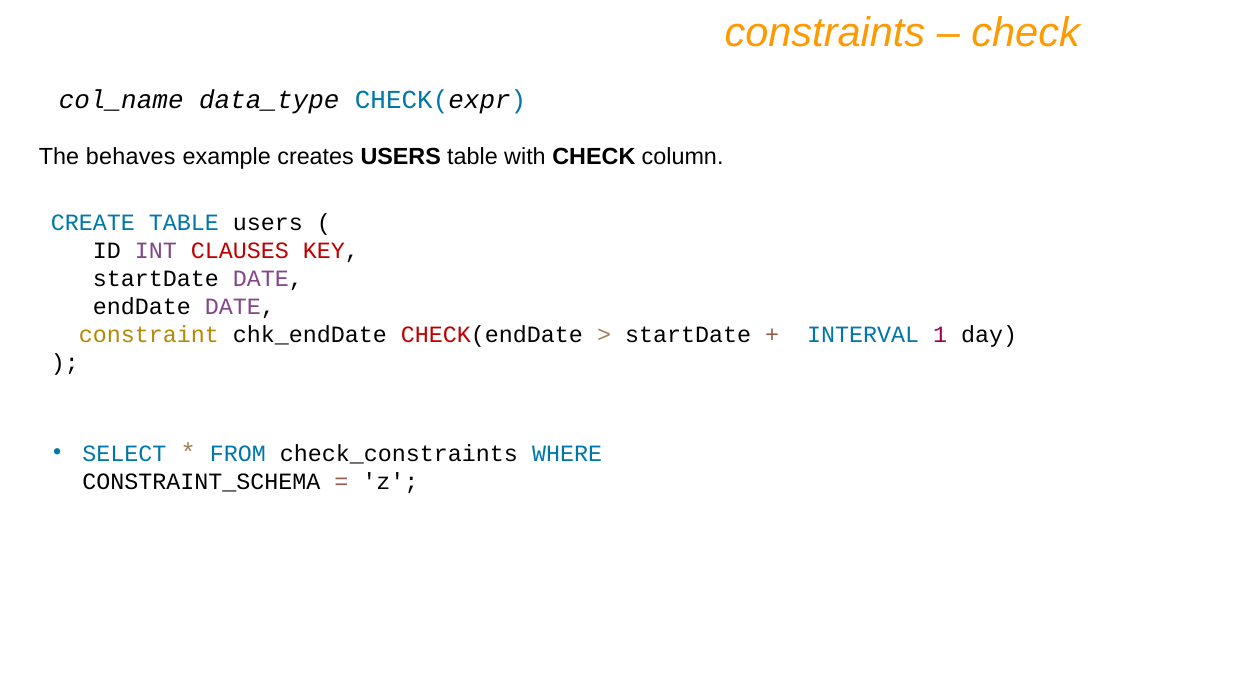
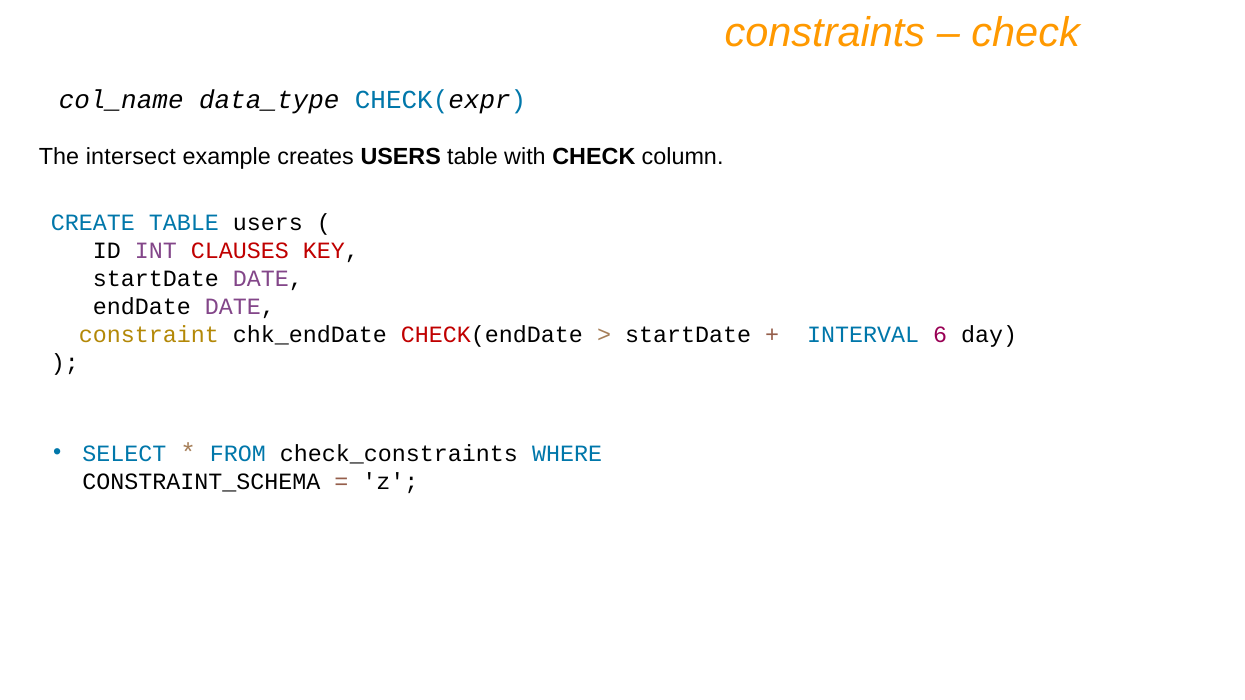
behaves: behaves -> intersect (131, 157)
1: 1 -> 6 (940, 334)
